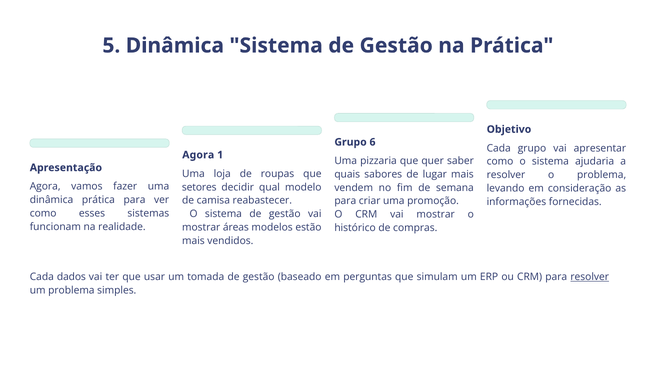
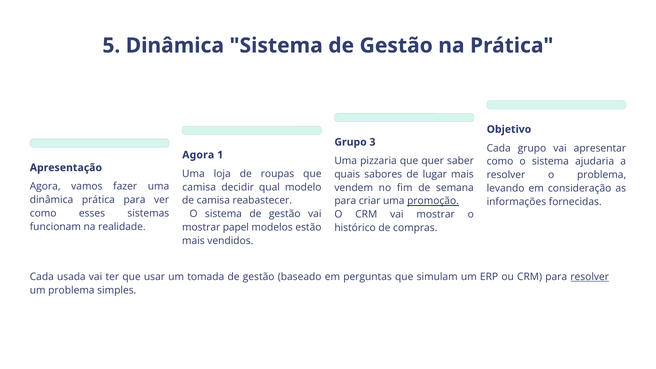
6: 6 -> 3 (373, 142)
setores: setores -> camisa (199, 187)
promoção underline: none -> present (433, 201)
áreas: áreas -> papel (236, 227)
dados: dados -> usada (71, 277)
